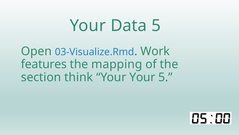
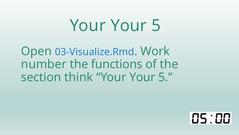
Data: Data -> Your (129, 25)
features: features -> number (44, 64)
mapping: mapping -> functions (117, 64)
